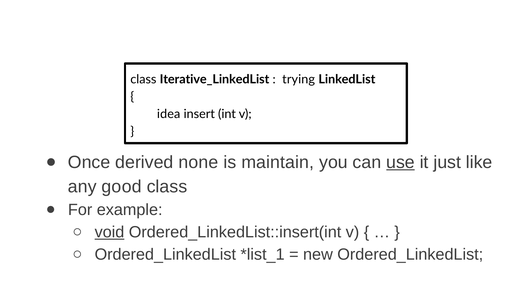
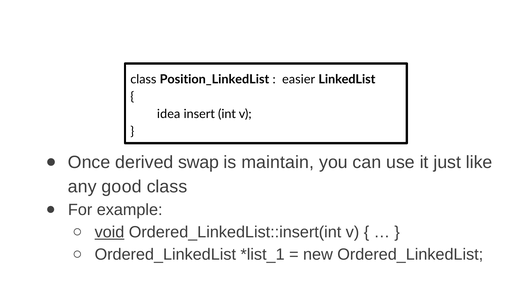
Iterative_LinkedList: Iterative_LinkedList -> Position_LinkedList (214, 79)
trying: trying -> easier (299, 79)
none: none -> swap (199, 162)
use underline: present -> none (400, 162)
